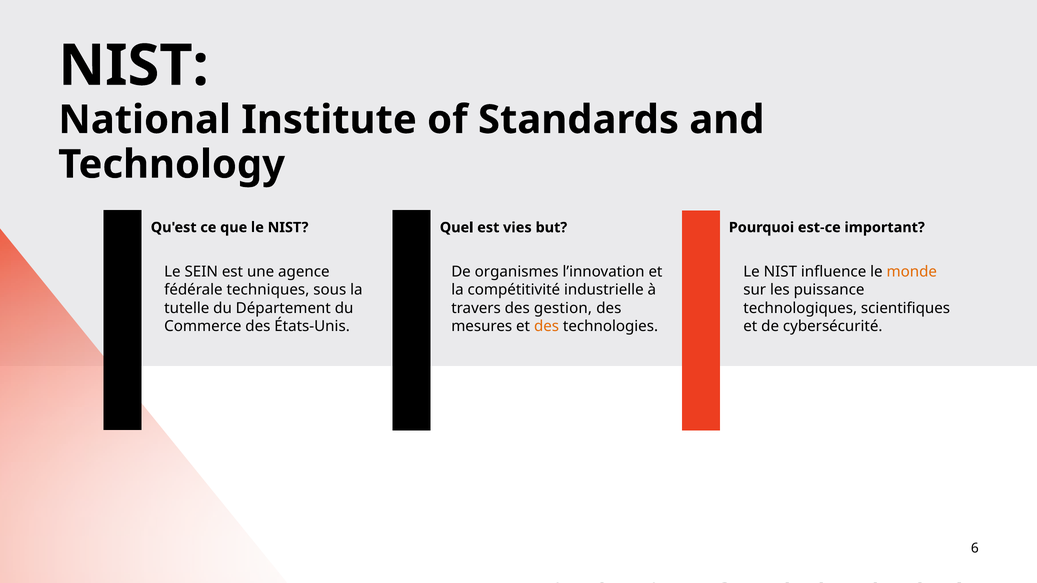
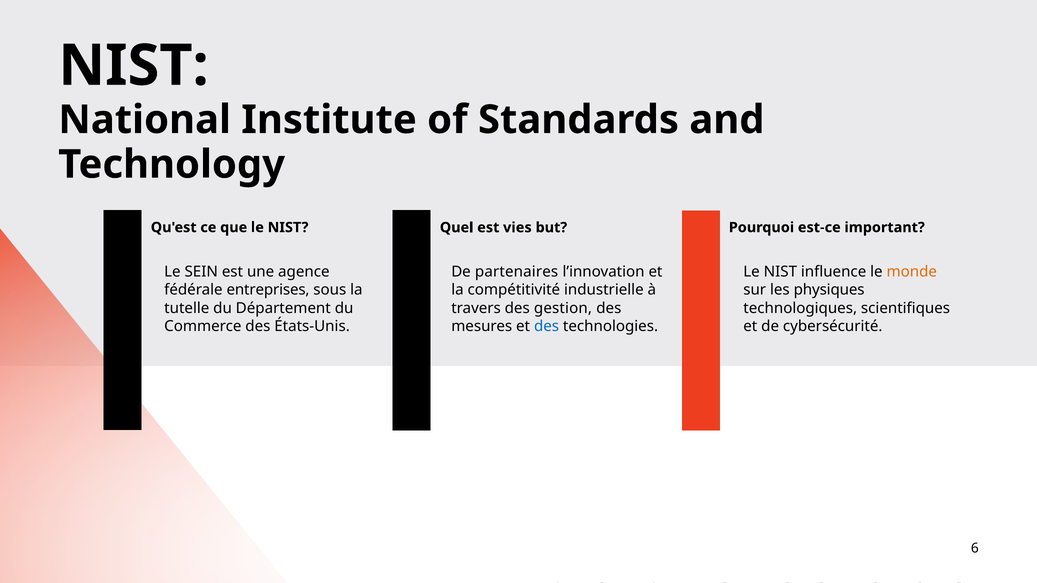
organismes: organismes -> partenaires (517, 272)
techniques: techniques -> entreprises (268, 290)
puissance: puissance -> physiques (829, 290)
des colour: orange -> blue (547, 326)
